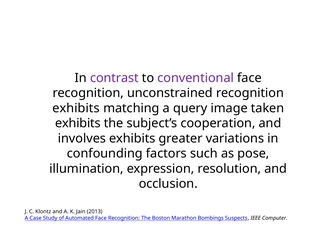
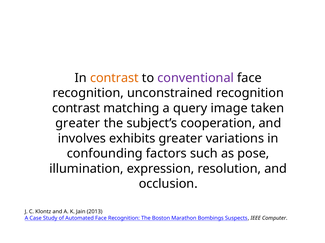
contrast colour: purple -> orange (114, 78)
exhibits: exhibits -> contrast (76, 109)
exhibits: exhibits -> greater (78, 124)
